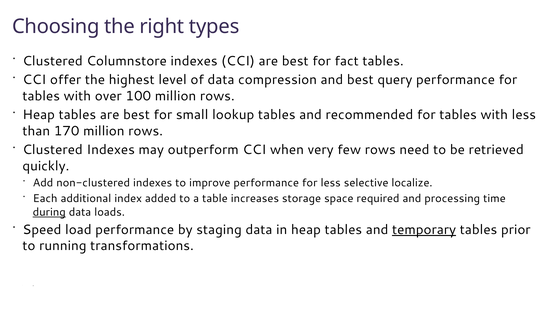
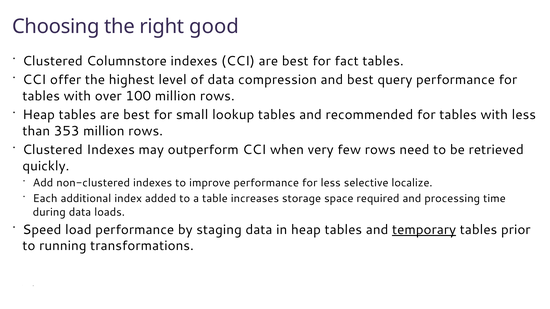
types: types -> good (214, 27)
170: 170 -> 353 (67, 131)
during underline: present -> none (49, 212)
